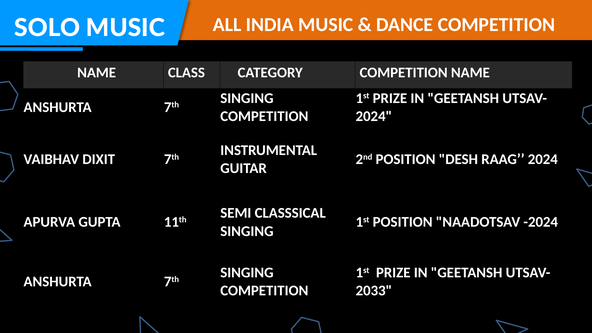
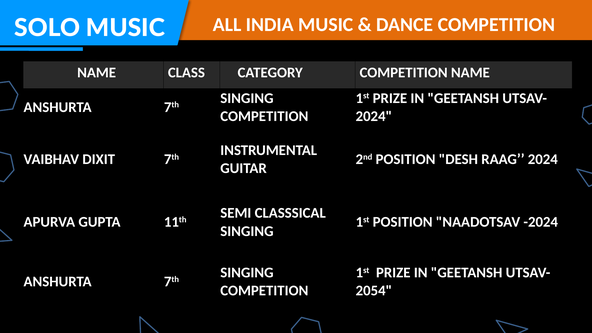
2033: 2033 -> 2054 (374, 291)
